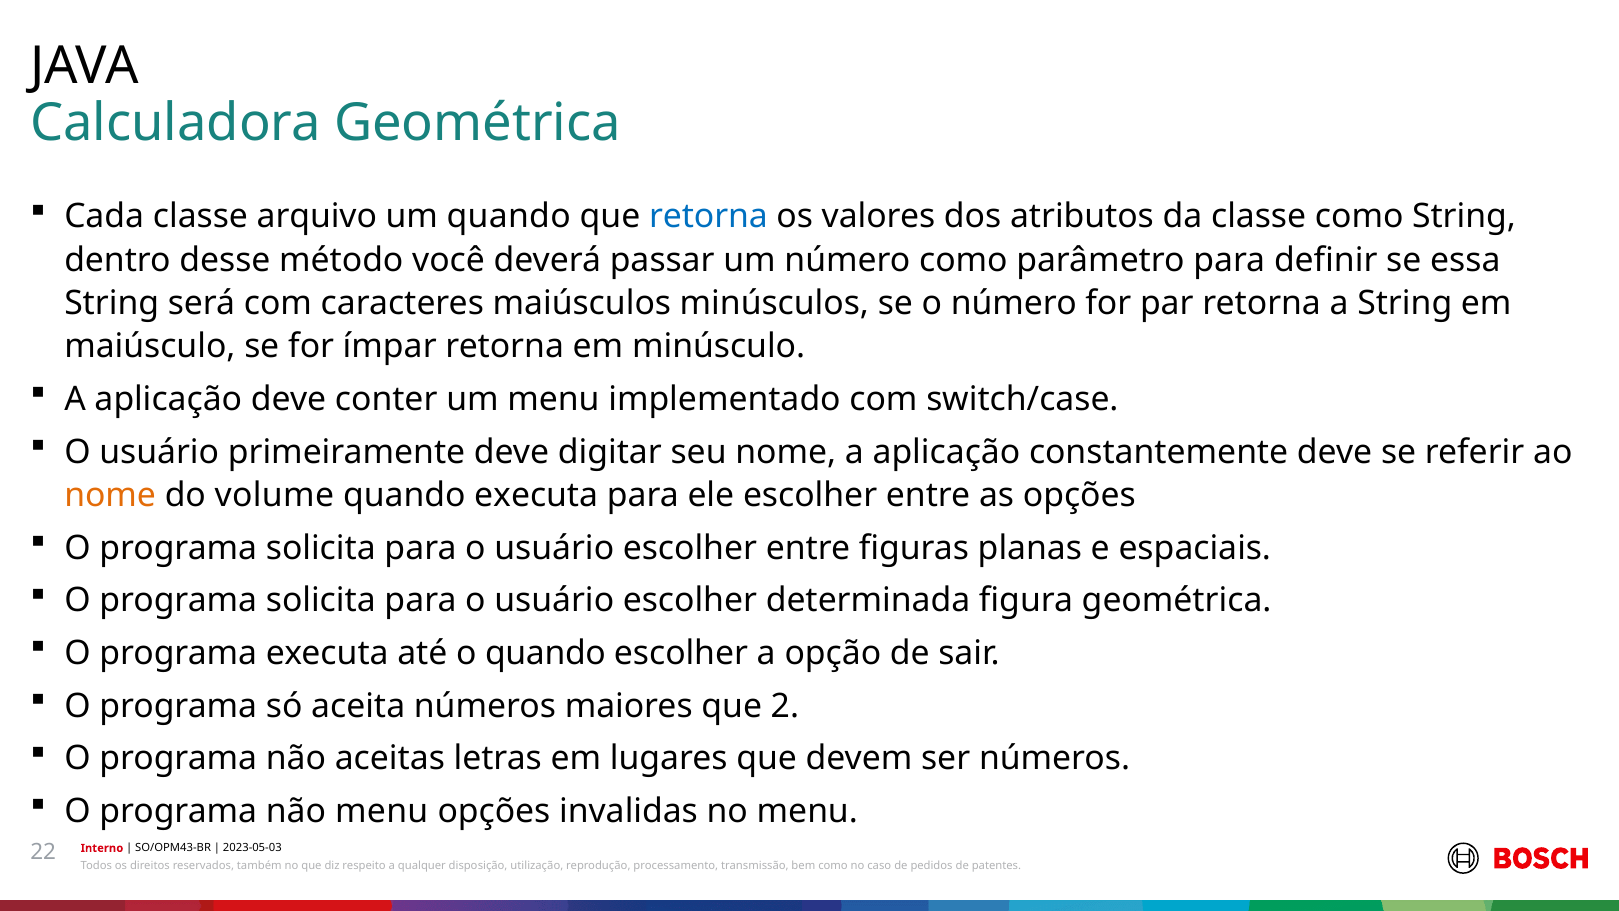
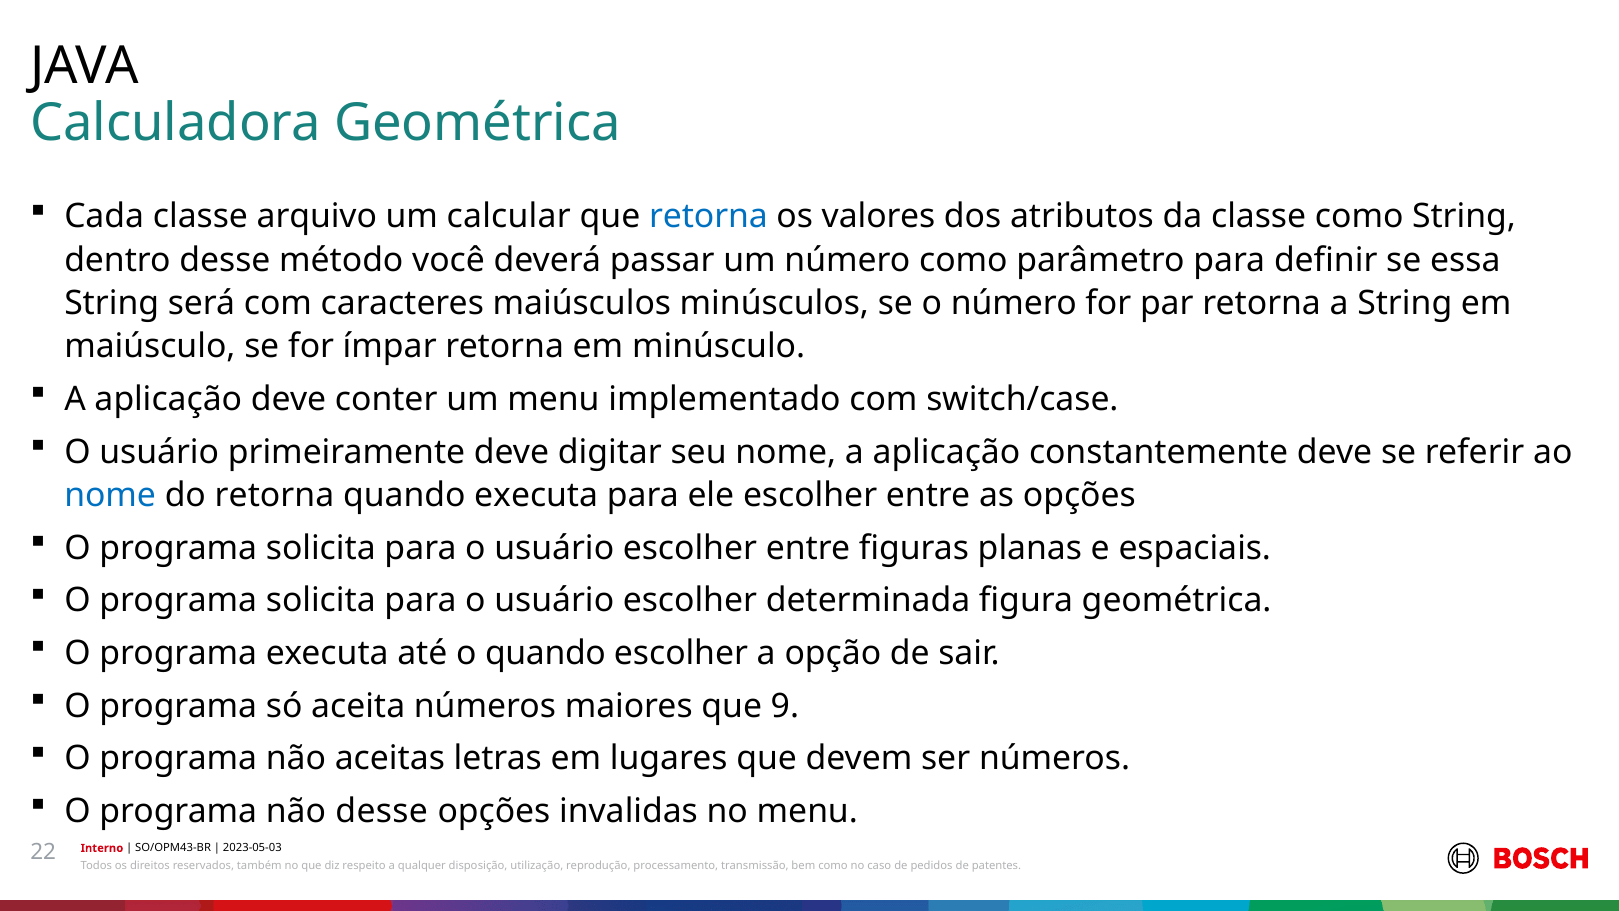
um quando: quando -> calcular (509, 217)
nome colour: orange -> blue (110, 495)
do volume: volume -> retorna (274, 495)
2: 2 -> 9 (785, 706)
não menu: menu -> desse (382, 811)
